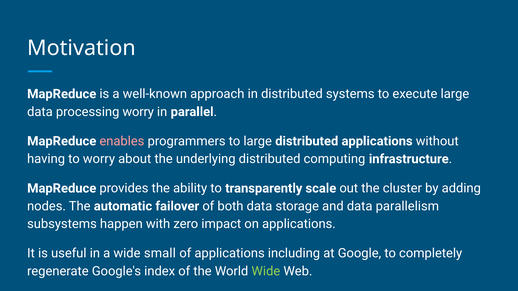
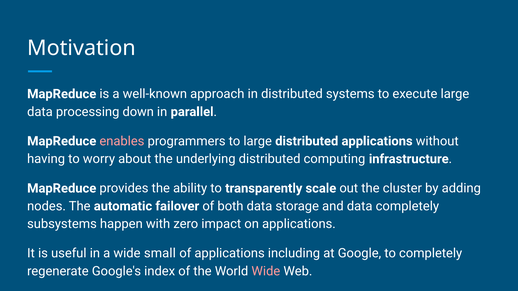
processing worry: worry -> down (138, 112)
data parallelism: parallelism -> completely (407, 206)
Wide colour: light green -> pink (266, 271)
